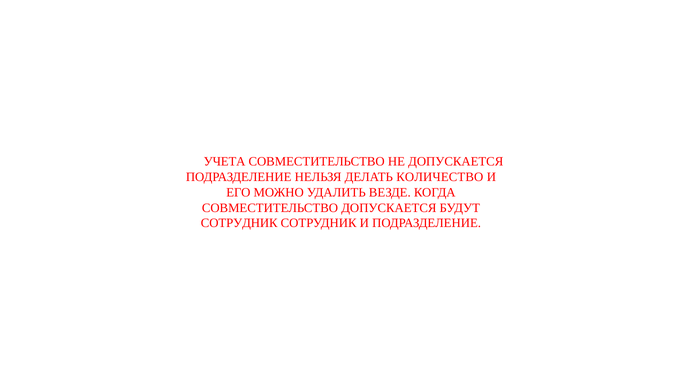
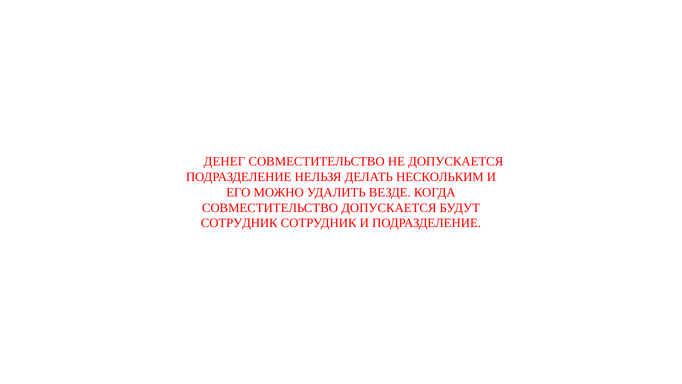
УЧЕТА: УЧЕТА -> ДЕНЕГ (224, 162)
КОЛИЧЕСТВО: КОЛИЧЕСТВО -> НЕСКОЛЬКИМ (440, 177)
